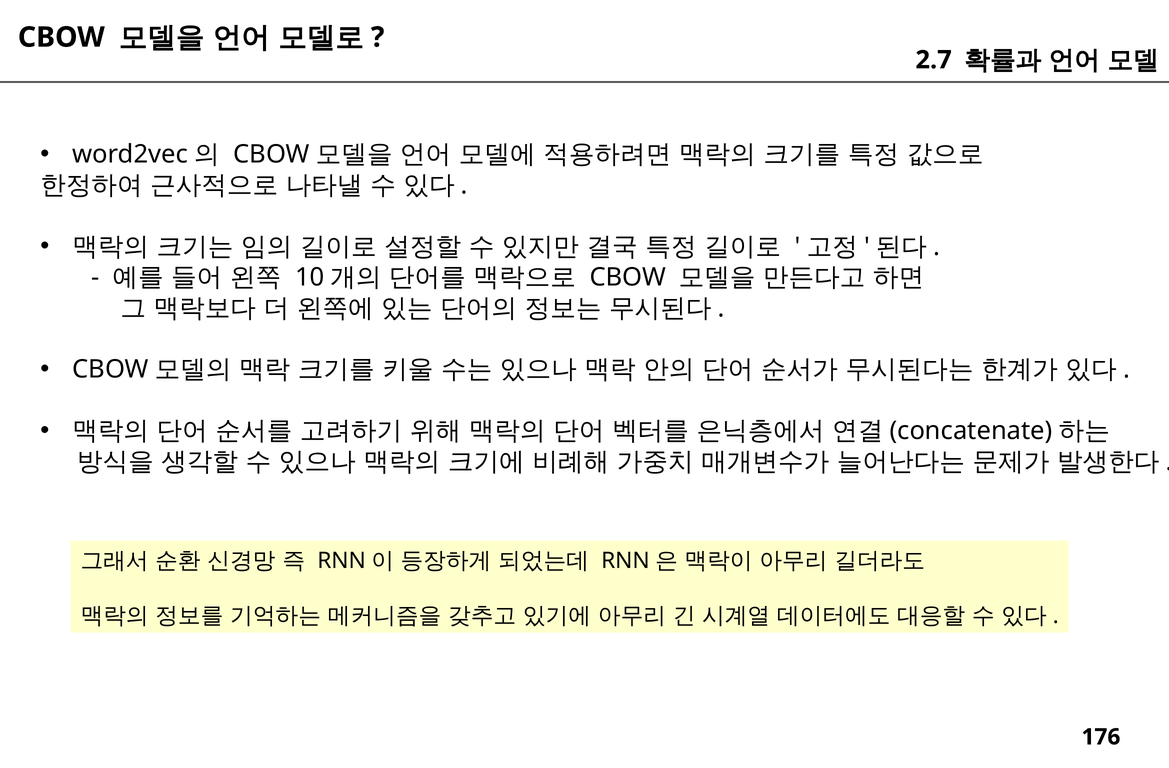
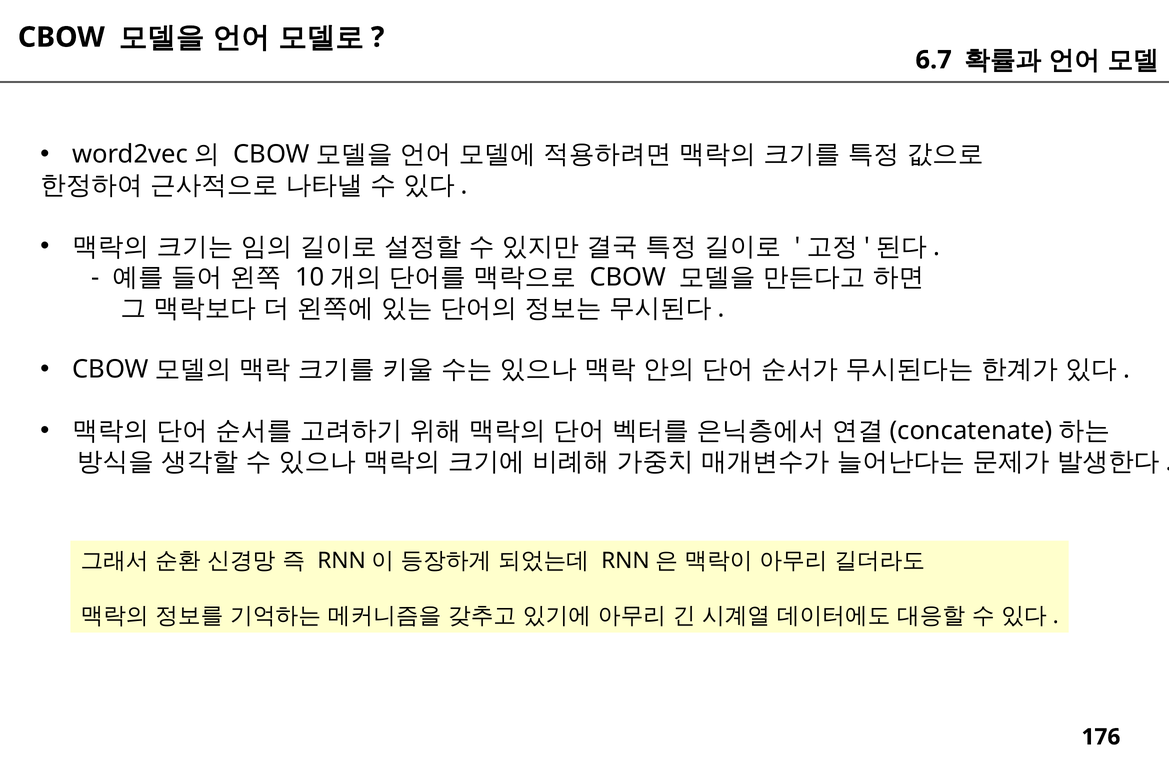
2.7: 2.7 -> 6.7 (934, 60)
